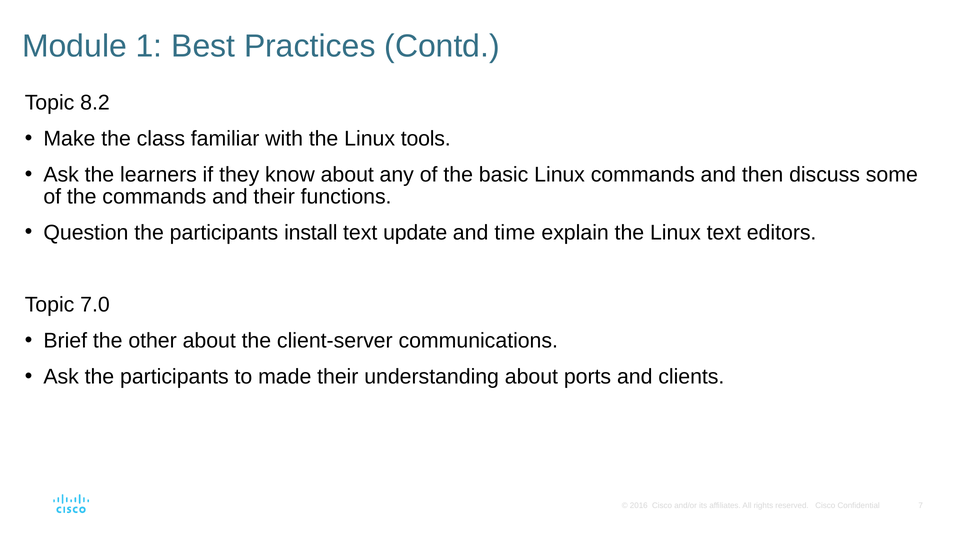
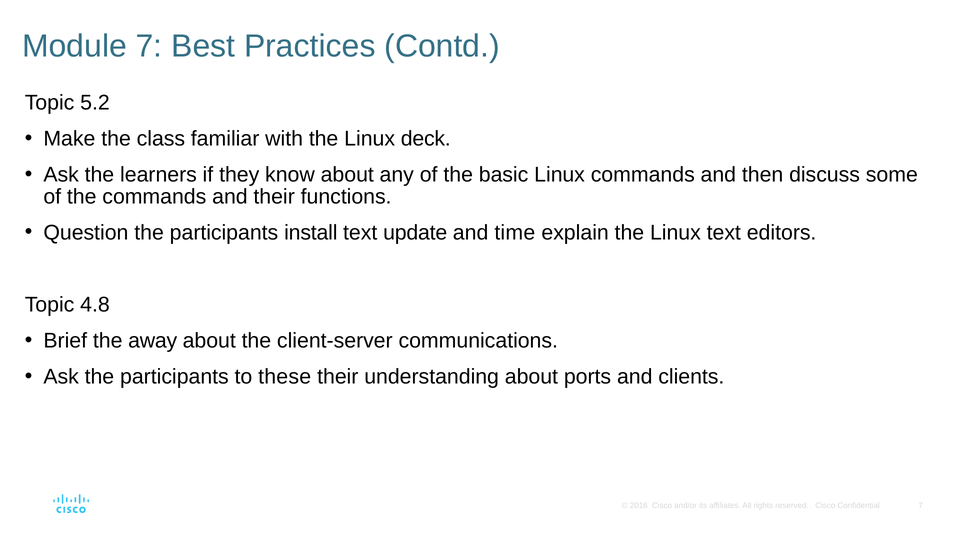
Module 1: 1 -> 7 (149, 46)
8.2: 8.2 -> 5.2 (95, 103)
tools: tools -> deck (426, 139)
7.0: 7.0 -> 4.8 (95, 305)
other: other -> away (153, 341)
made: made -> these (285, 377)
